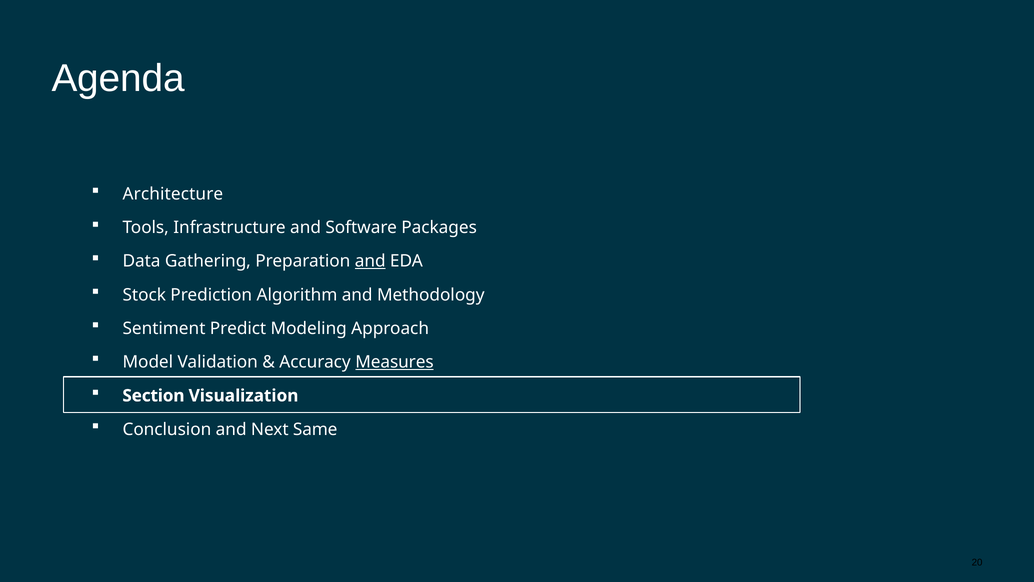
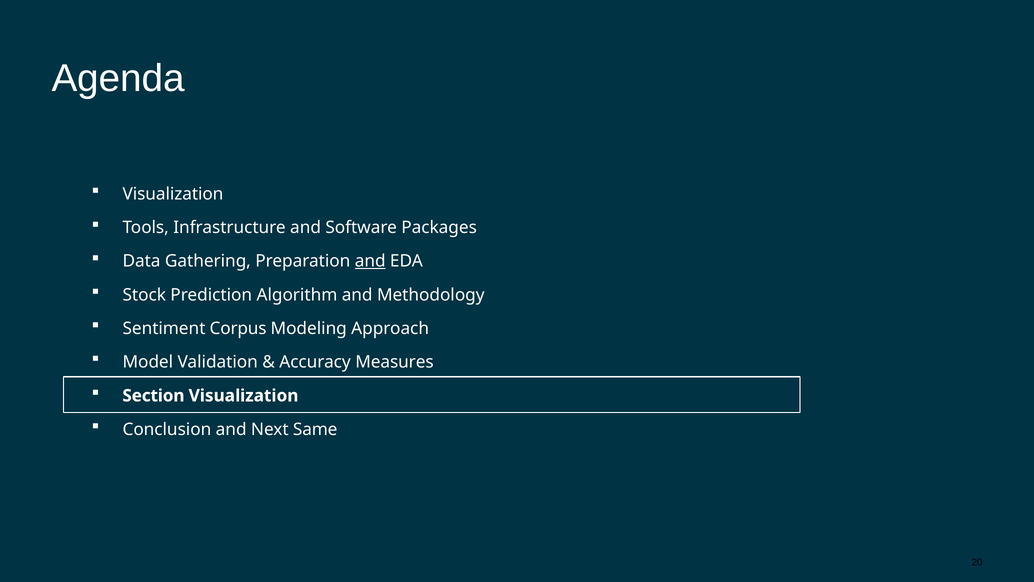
Architecture: Architecture -> Visualization (173, 194)
Predict: Predict -> Corpus (238, 328)
Measures underline: present -> none (394, 362)
